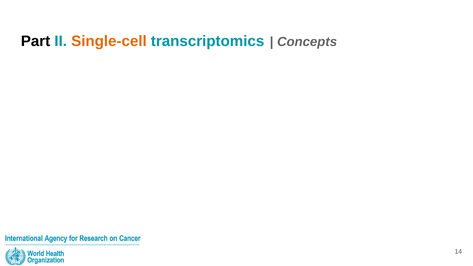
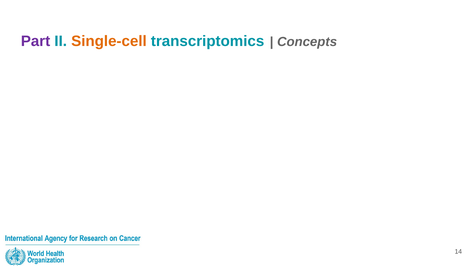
Part colour: black -> purple (36, 41)
